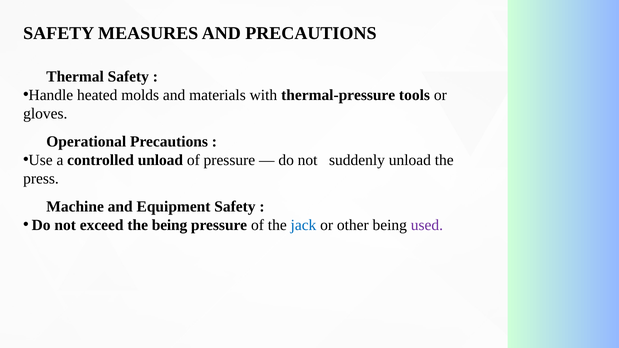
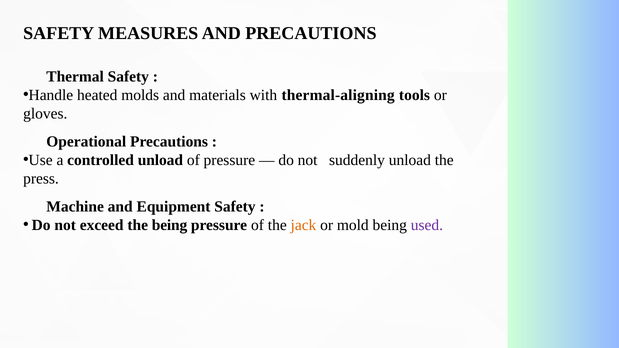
thermal-pressure: thermal-pressure -> thermal-aligning (338, 95)
jack colour: blue -> orange (303, 225)
other: other -> mold (353, 225)
